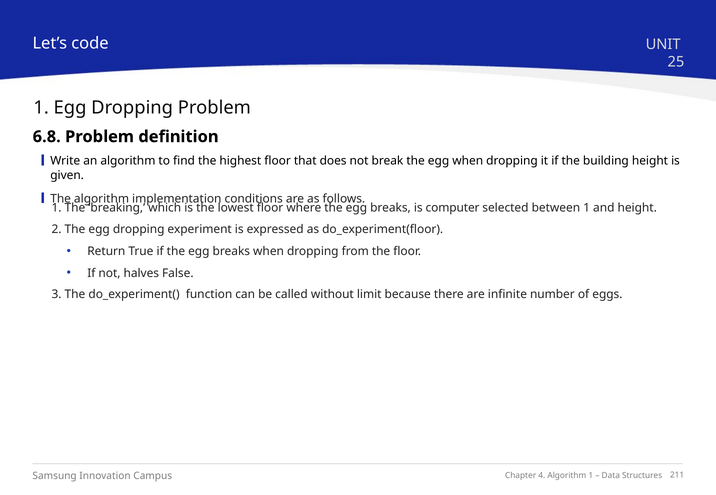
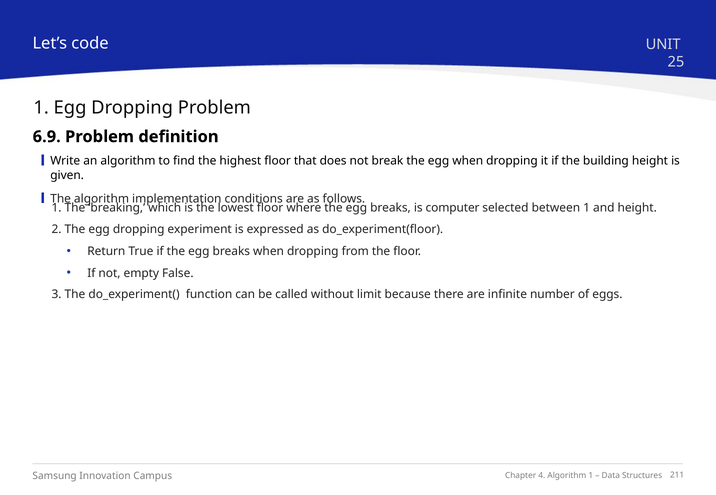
6.8: 6.8 -> 6.9 (47, 137)
halves: halves -> empty (141, 273)
